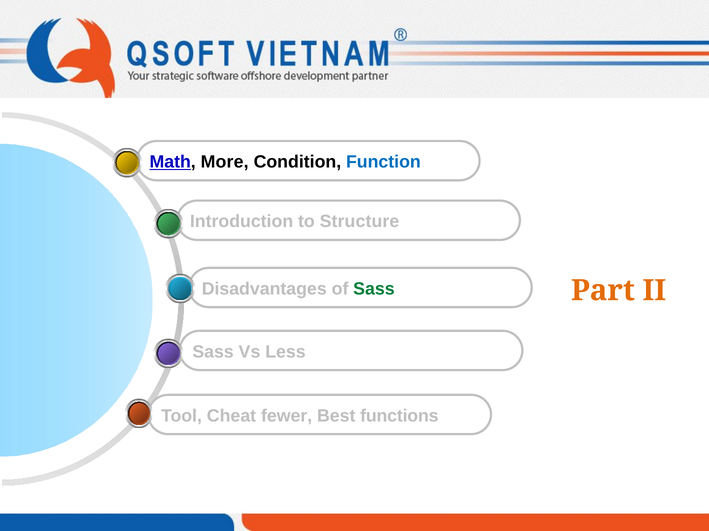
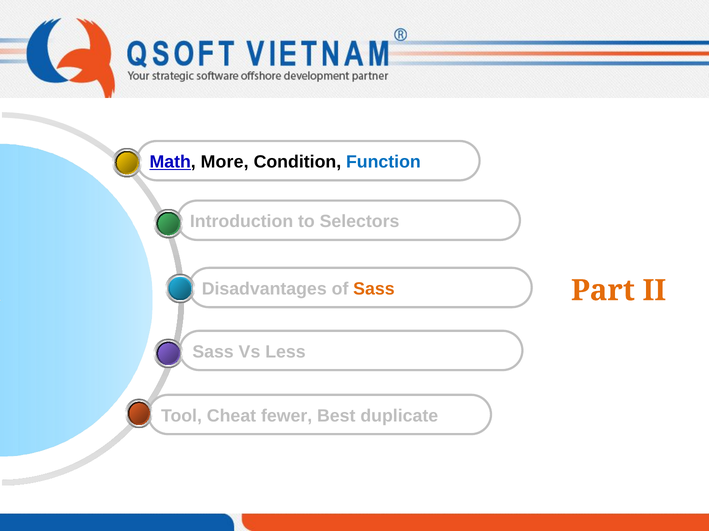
Structure: Structure -> Selectors (360, 222)
Sass colour: green -> orange (374, 289)
functions: functions -> duplicate (399, 416)
